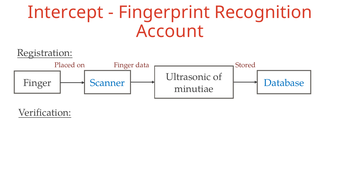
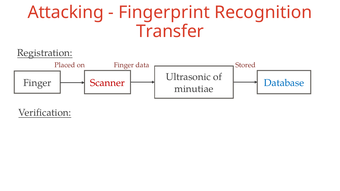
Intercept: Intercept -> Attacking (66, 13)
Account: Account -> Transfer (170, 31)
Scanner colour: blue -> red (107, 83)
